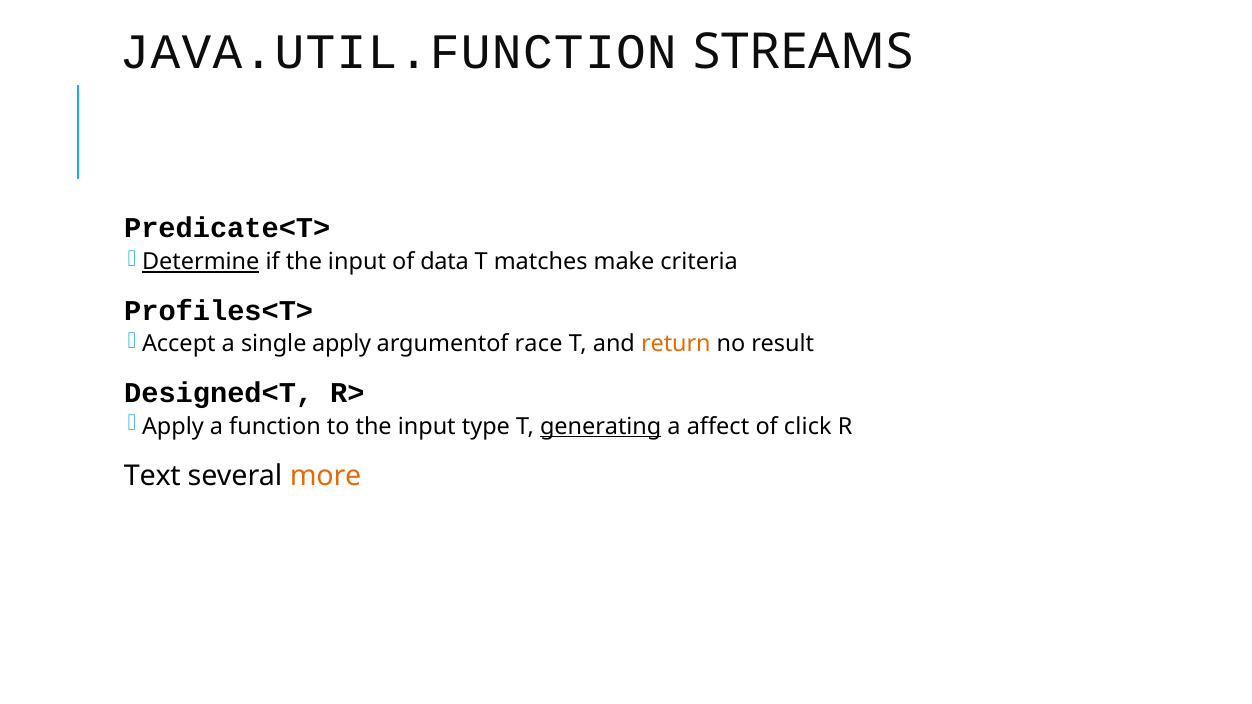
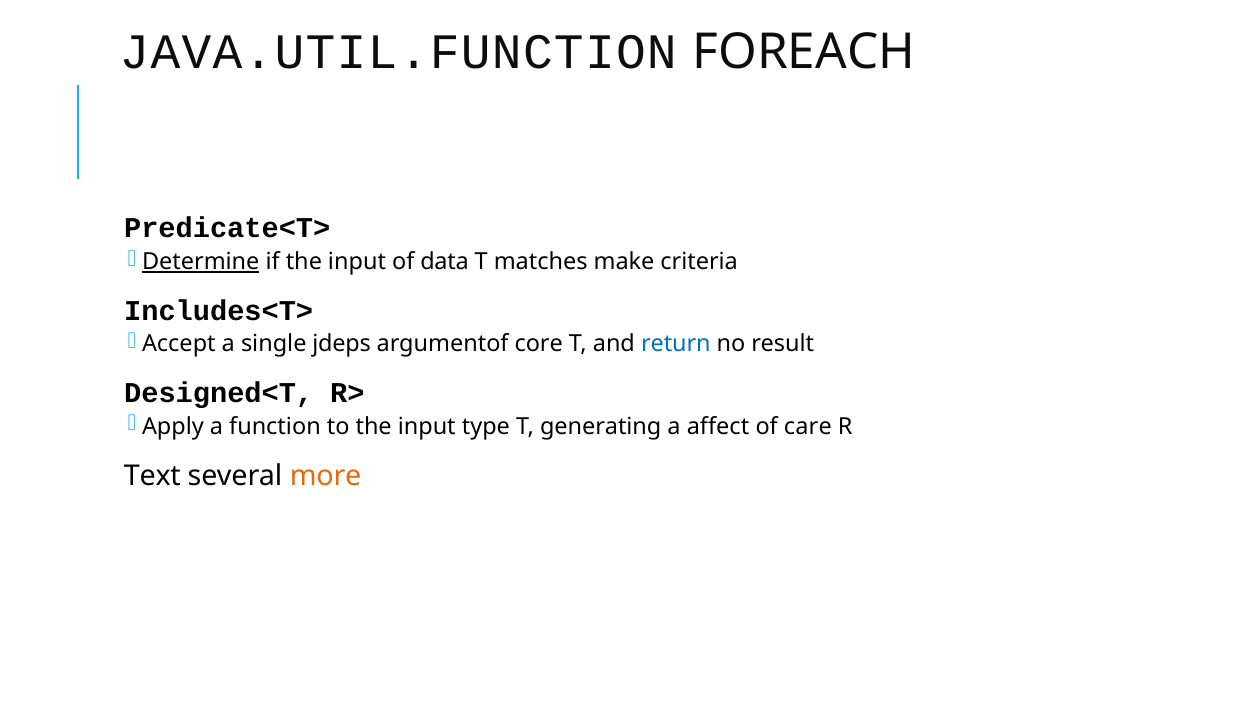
STREAMS: STREAMS -> FOREACH (804, 53)
Profiles<T>: Profiles<T> -> Includes<T> (219, 311)
single apply: apply -> jdeps (342, 344)
race: race -> core (539, 344)
return colour: orange -> blue (676, 344)
generating underline: present -> none (601, 427)
click: click -> care (808, 427)
